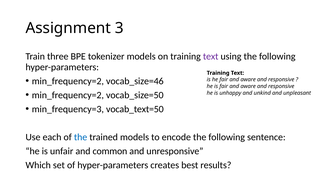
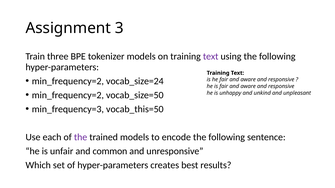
vocab_size=46: vocab_size=46 -> vocab_size=24 (135, 81)
vocab_text=50: vocab_text=50 -> vocab_this=50 (135, 109)
the colour: blue -> purple (81, 137)
